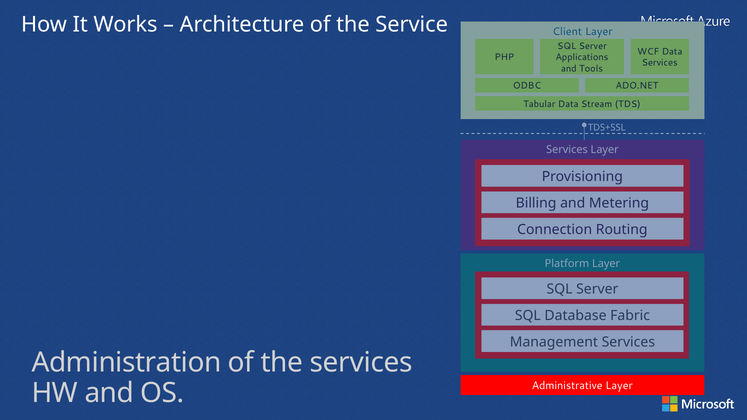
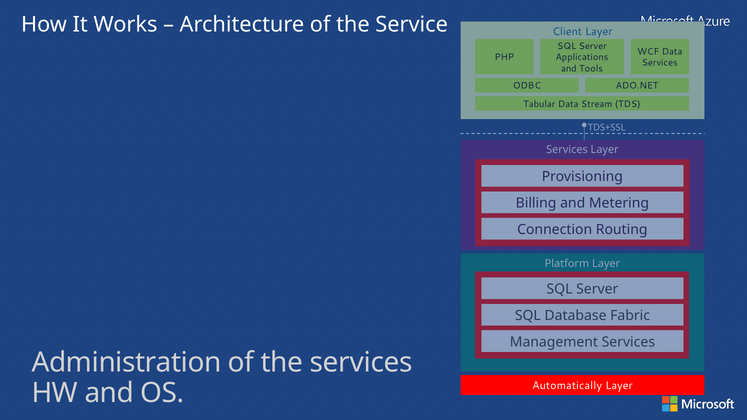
Administrative: Administrative -> Automatically (567, 386)
